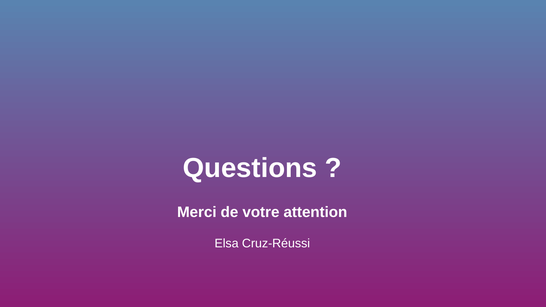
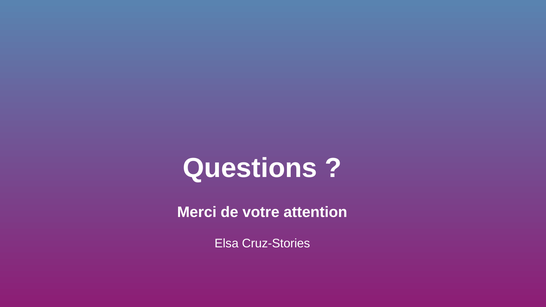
Cruz-Réussi: Cruz-Réussi -> Cruz-Stories (276, 243)
